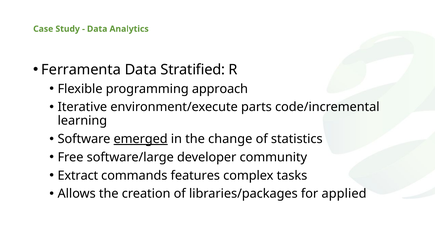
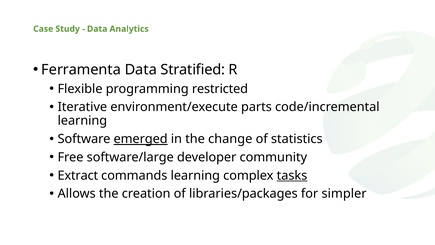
approach: approach -> restricted (220, 89)
commands features: features -> learning (195, 175)
tasks underline: none -> present (292, 175)
applied: applied -> simpler (344, 193)
